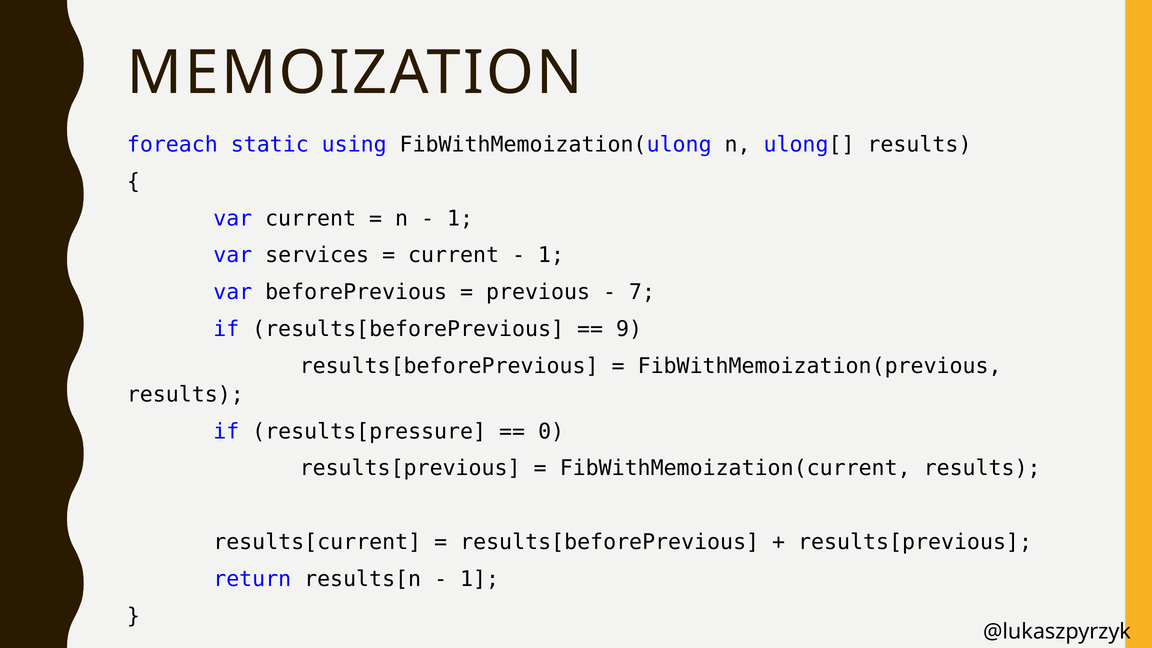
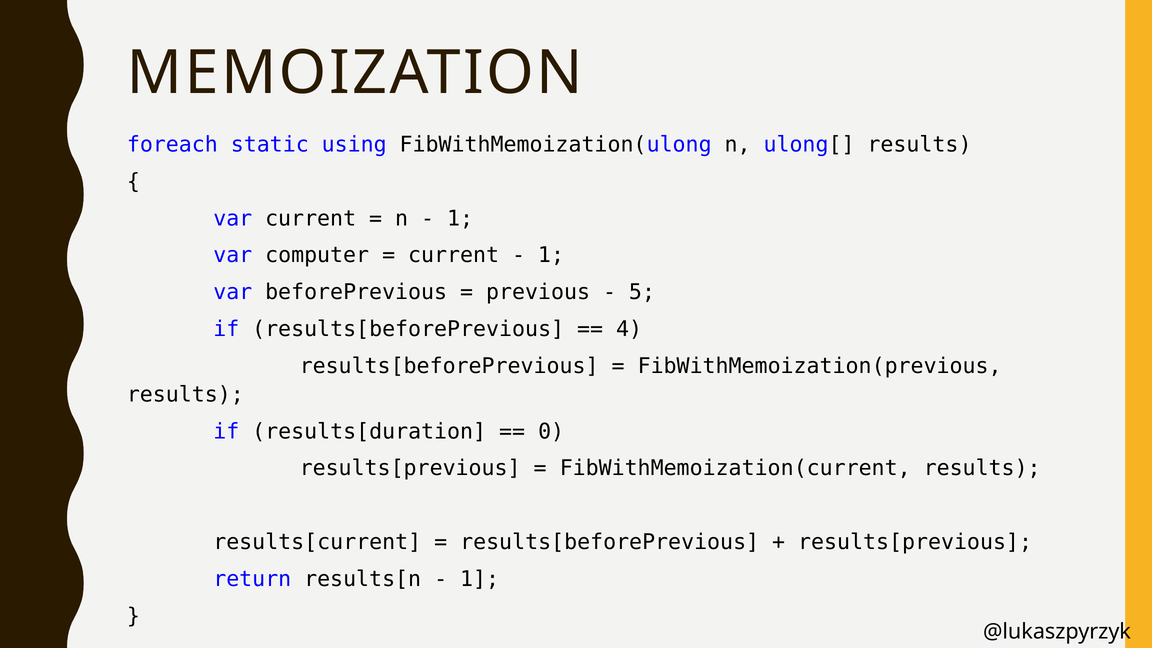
services: services -> computer (317, 255)
7: 7 -> 5 (642, 292)
9: 9 -> 4 (629, 329)
results[pressure: results[pressure -> results[duration (369, 431)
